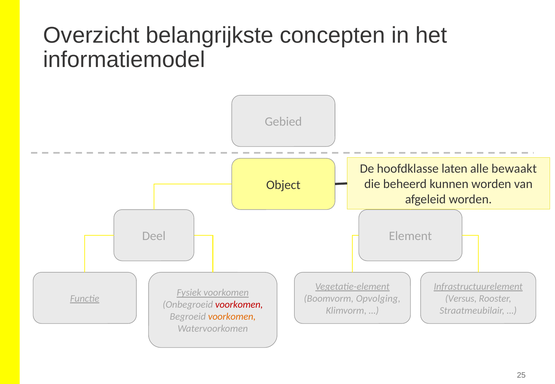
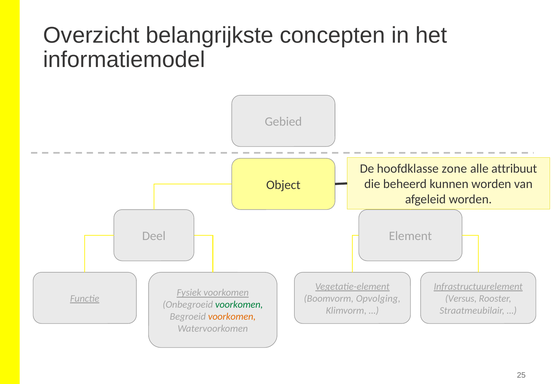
laten: laten -> zone (454, 169)
bewaakt: bewaakt -> attribuut (514, 169)
voorkomen colour: red -> green (239, 305)
